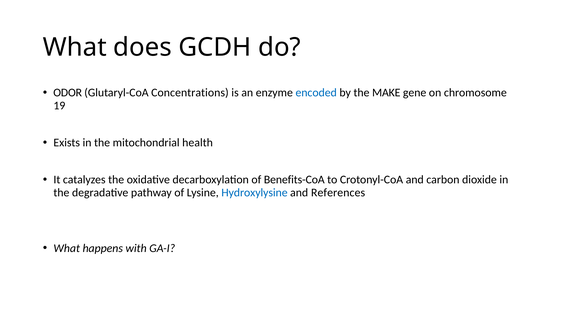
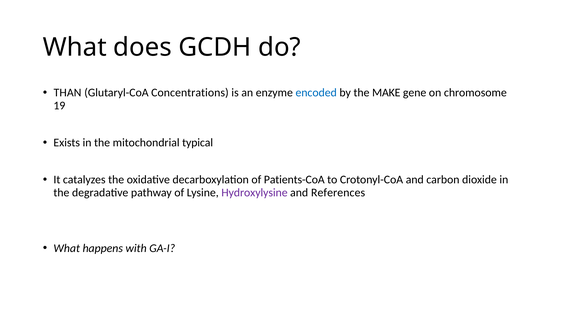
ODOR: ODOR -> THAN (68, 93)
health: health -> typical (198, 142)
Benefits-CoA: Benefits-CoA -> Patients-CoA (294, 180)
Hydroxylysine colour: blue -> purple (254, 192)
